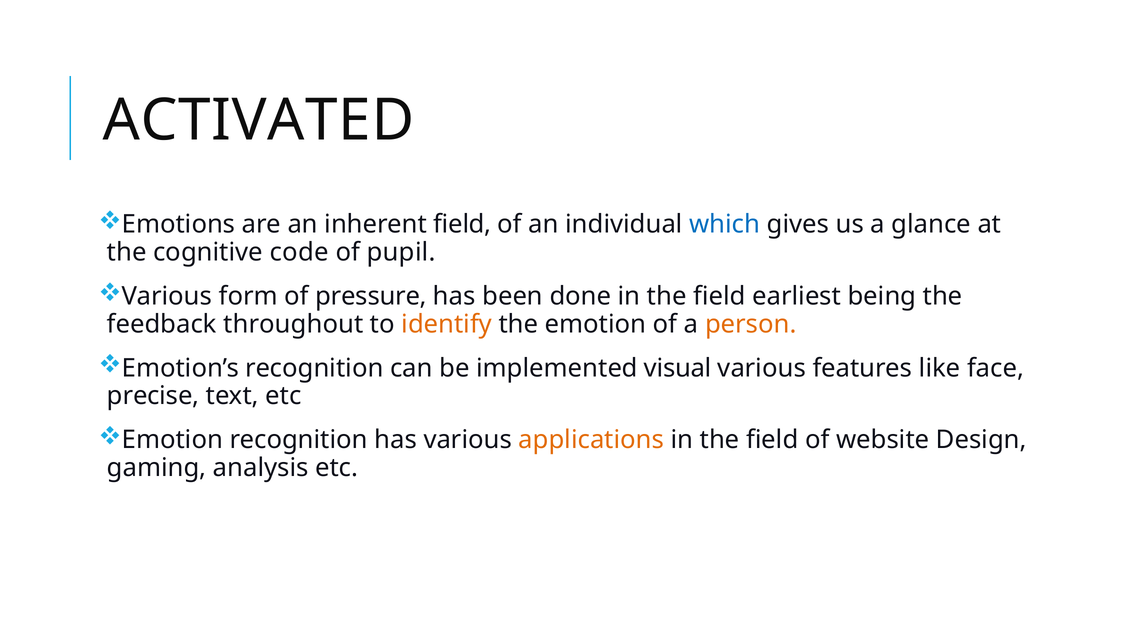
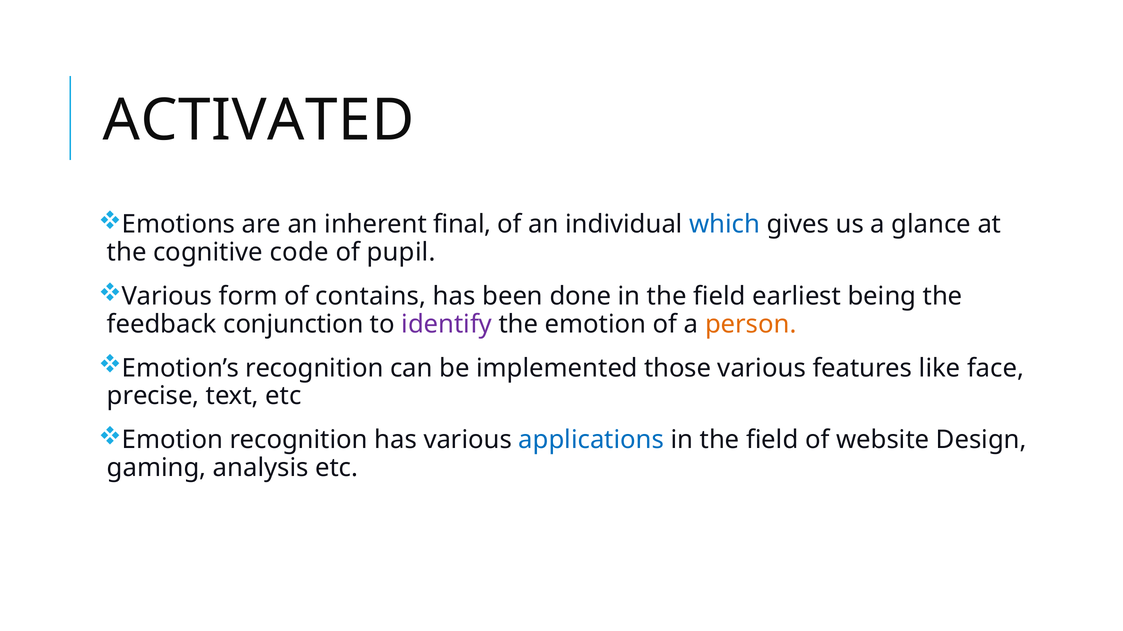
inherent field: field -> final (462, 225)
pressure: pressure -> contains (371, 297)
throughout: throughout -> conjunction (293, 324)
identify colour: orange -> purple (447, 324)
visual: visual -> those (678, 369)
applications colour: orange -> blue (591, 440)
